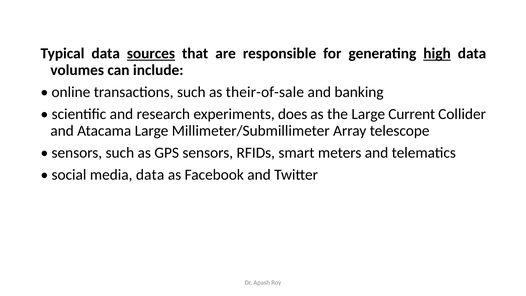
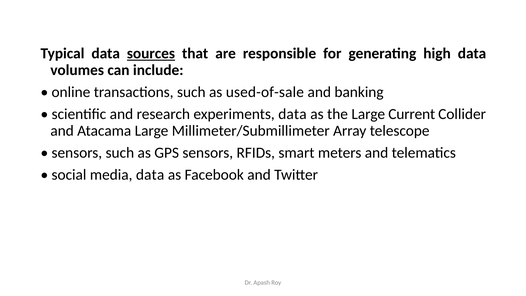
high underline: present -> none (437, 53)
their-of-sale: their-of-sale -> used-of-sale (265, 92)
experiments does: does -> data (292, 114)
